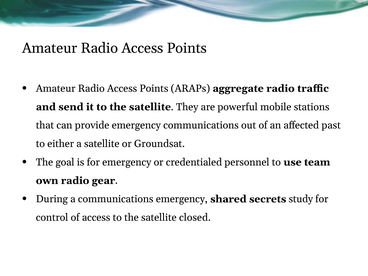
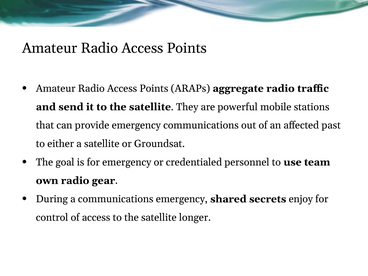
study: study -> enjoy (301, 199)
closed: closed -> longer (195, 217)
